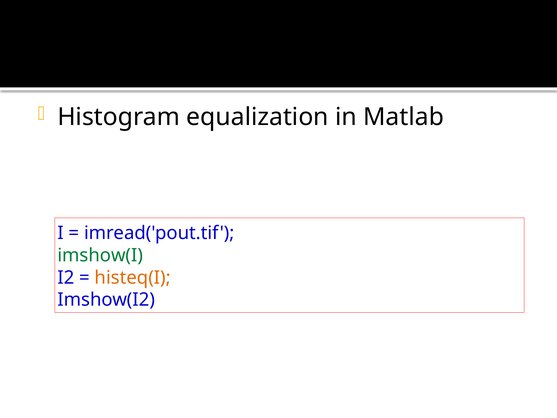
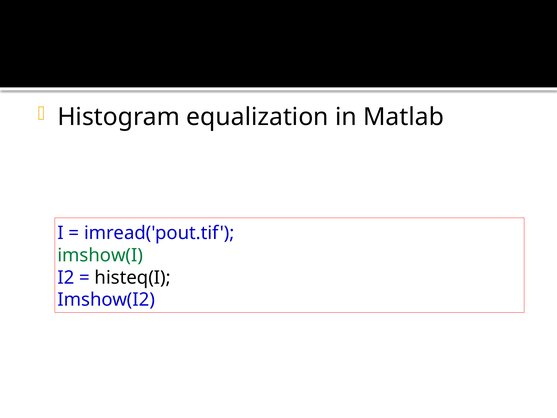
histeq(I colour: orange -> black (133, 277)
